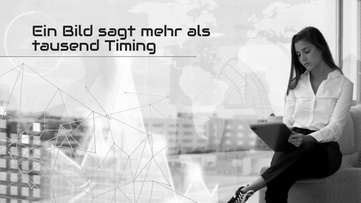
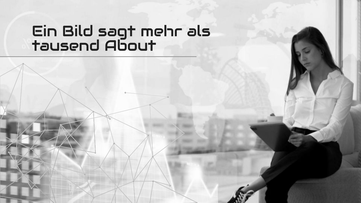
Timing: Timing -> About (131, 46)
